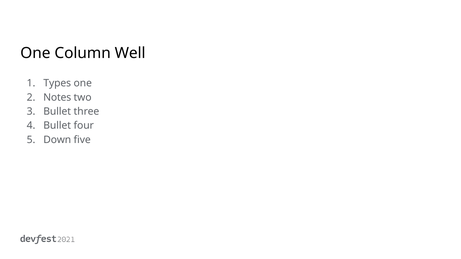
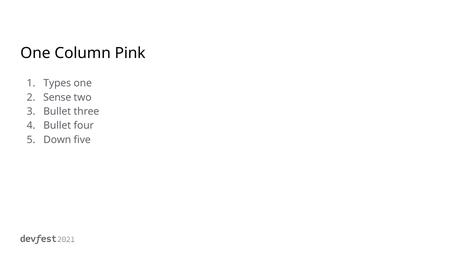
Well: Well -> Pink (130, 53)
Notes: Notes -> Sense (57, 97)
